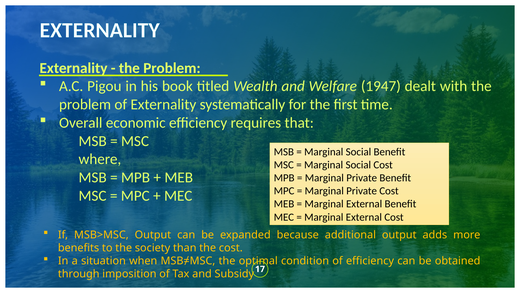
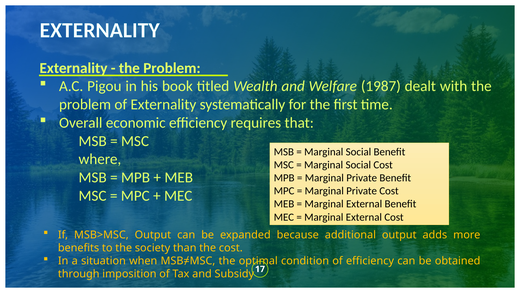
1947: 1947 -> 1987 (381, 86)
